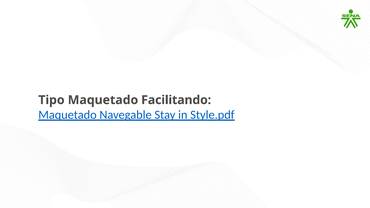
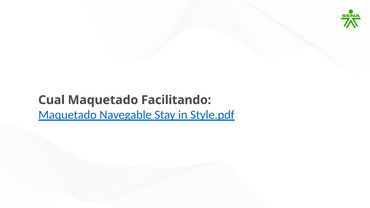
Tipo: Tipo -> Cual (52, 100)
